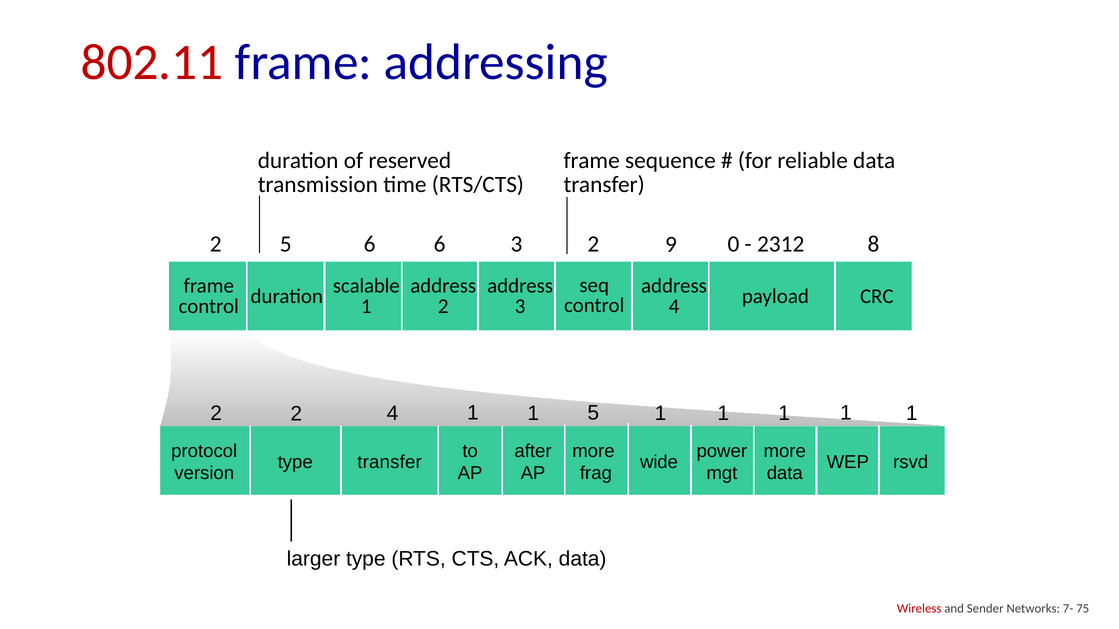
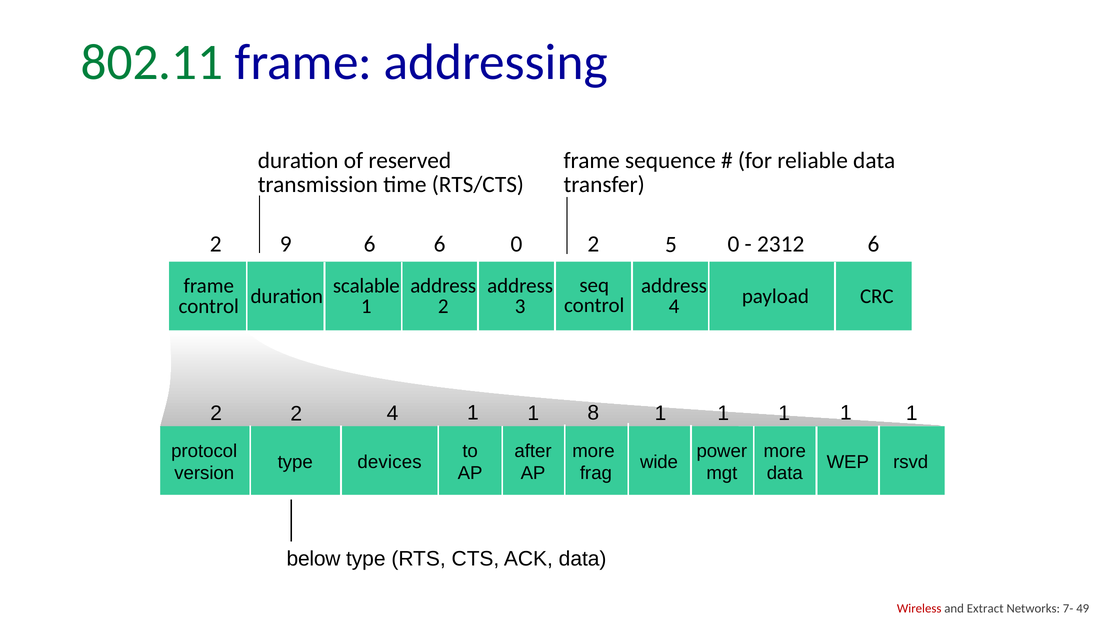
802.11 colour: red -> green (152, 62)
2 5: 5 -> 9 (286, 244)
6 3: 3 -> 0 (516, 244)
9: 9 -> 5 (671, 245)
2312 8: 8 -> 6 (873, 244)
1 5: 5 -> 8 (593, 413)
transfer: transfer -> devices (390, 462)
larger: larger -> below (314, 559)
Sender: Sender -> Extract (985, 609)
75: 75 -> 49 (1083, 609)
